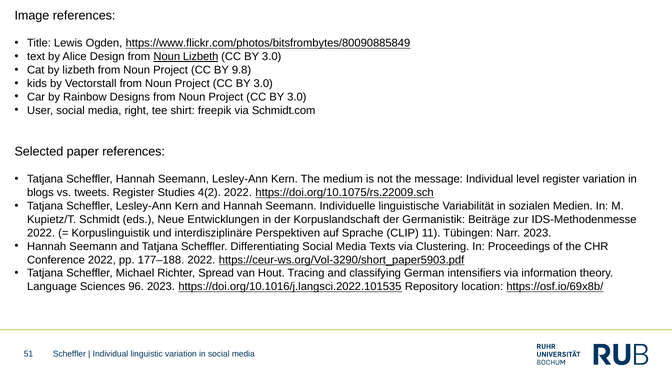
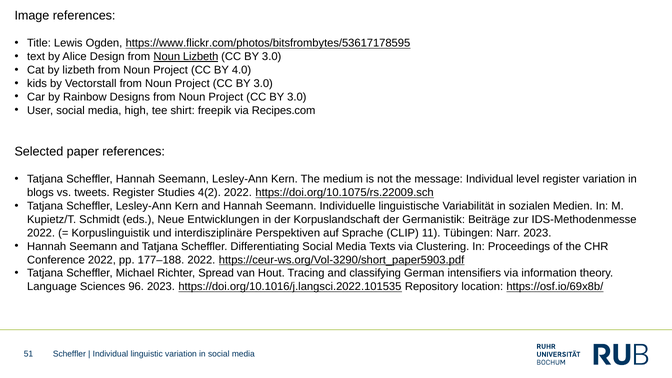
https://www.flickr.com/photos/bitsfrombytes/80090885849: https://www.flickr.com/photos/bitsfrombytes/80090885849 -> https://www.flickr.com/photos/bitsfrombytes/53617178595 (268, 43)
9.8: 9.8 -> 4.0 (242, 70)
right: right -> high (137, 110)
Schmidt.com: Schmidt.com -> Recipes.com (284, 110)
